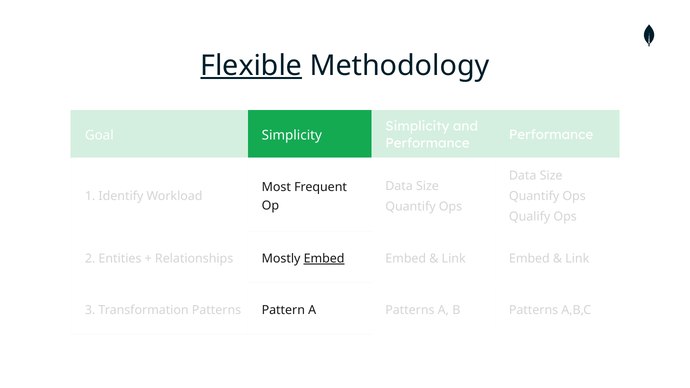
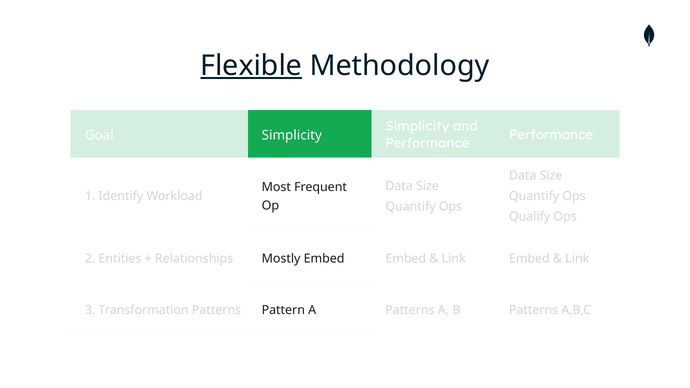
Embed underline: present -> none (324, 259)
